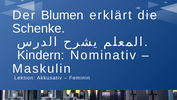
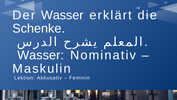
Blumen: Blumen -> Wasser (62, 15)
Kindern: Kindern -> Wasser (41, 55)
